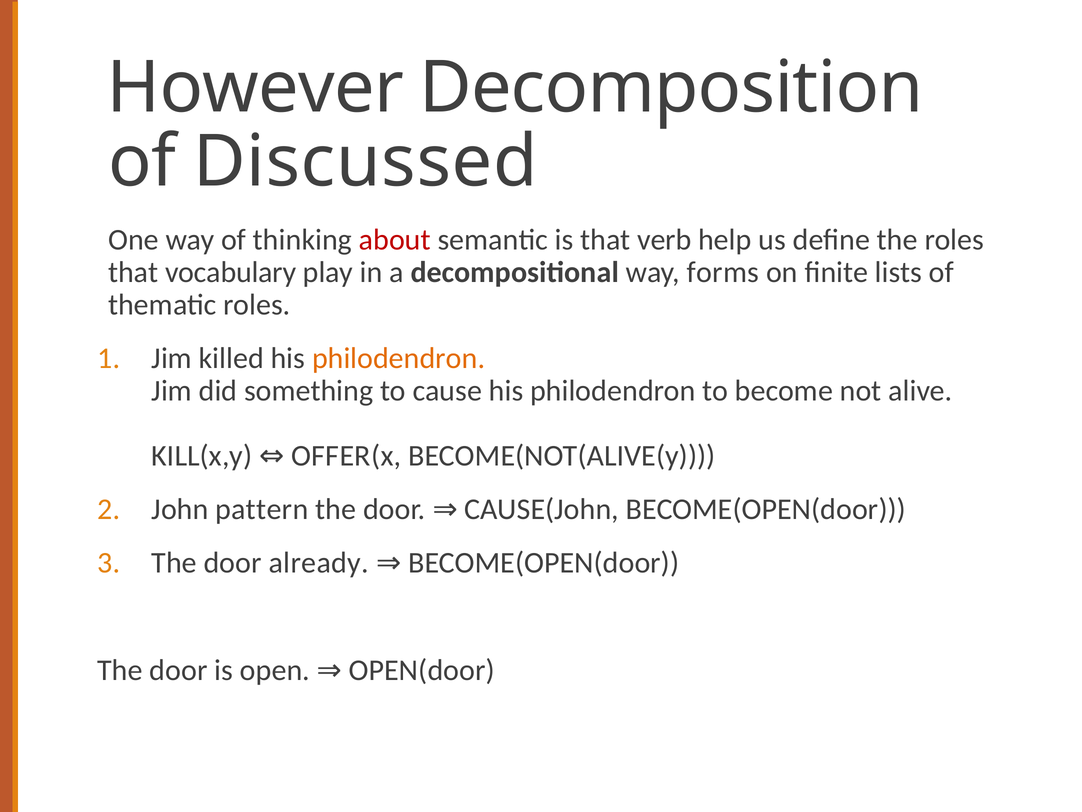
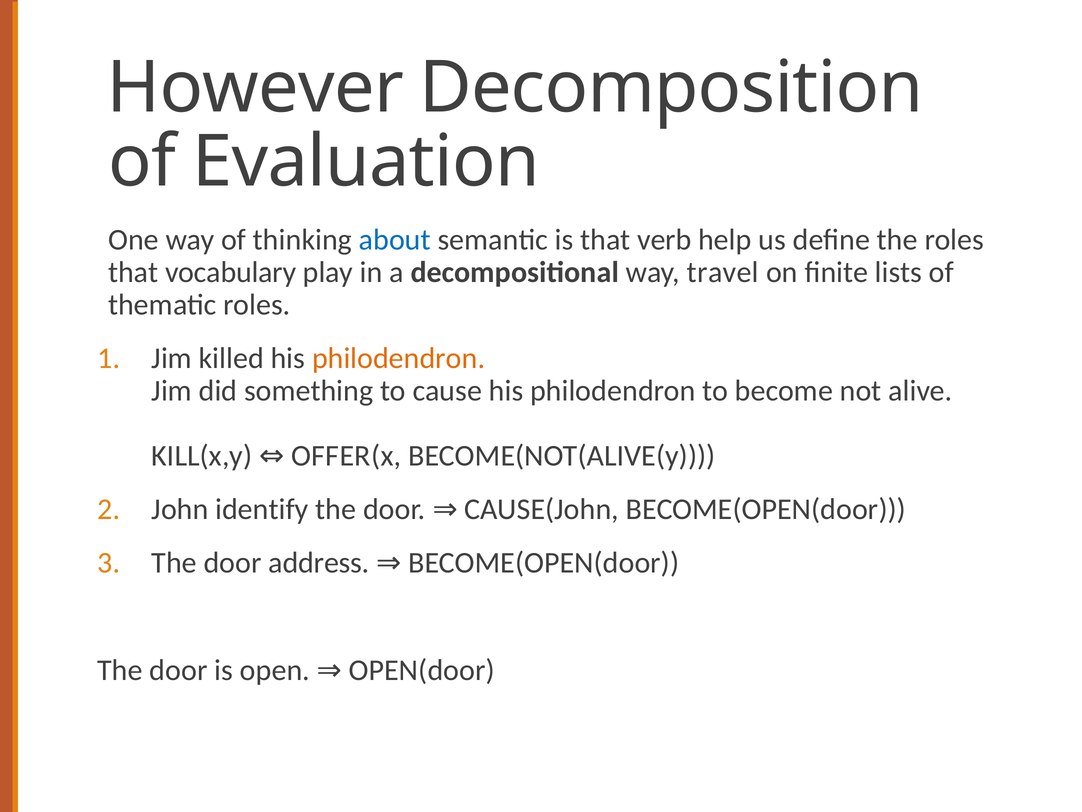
Discussed: Discussed -> Evaluation (366, 162)
about colour: red -> blue (395, 240)
forms: forms -> travel (723, 272)
pattern: pattern -> identify (262, 509)
already: already -> address (319, 563)
